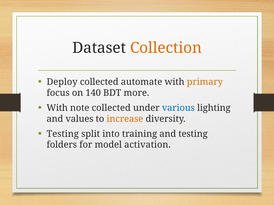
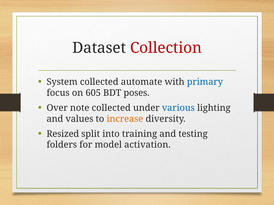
Collection colour: orange -> red (166, 48)
Deploy: Deploy -> System (62, 82)
primary colour: orange -> blue (205, 82)
140: 140 -> 605 (93, 93)
more: more -> poses (136, 93)
With: With -> Over (57, 108)
Testing: Testing -> Resized (63, 134)
